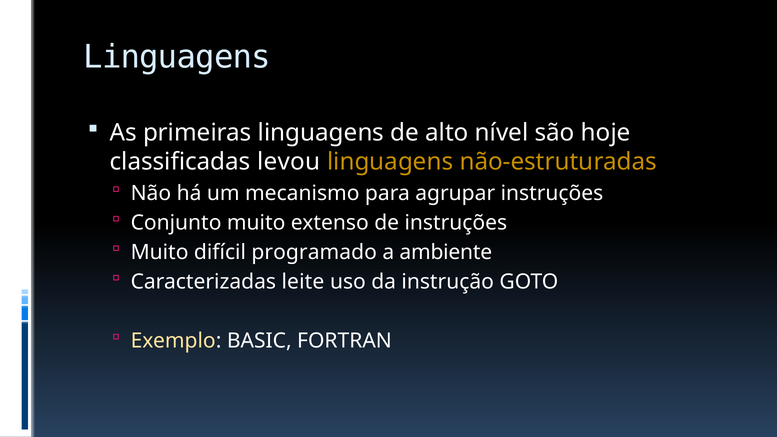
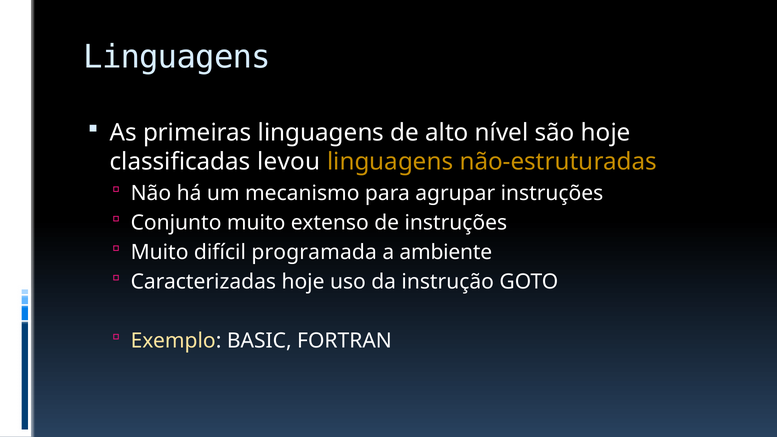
programado: programado -> programada (314, 252)
Caracterizadas leite: leite -> hoje (303, 282)
